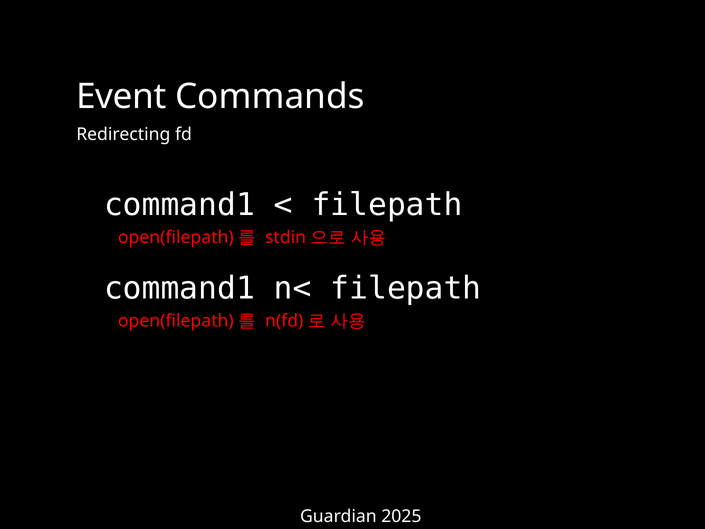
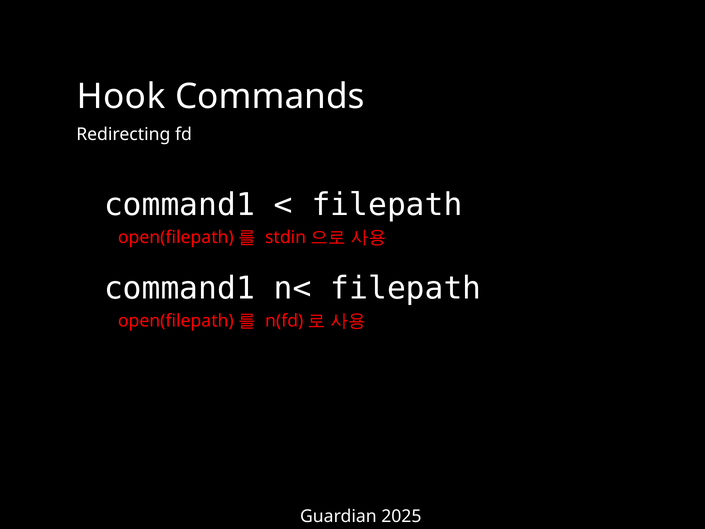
Event: Event -> Hook (121, 96)
